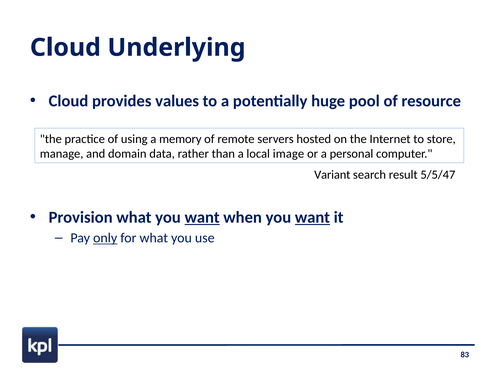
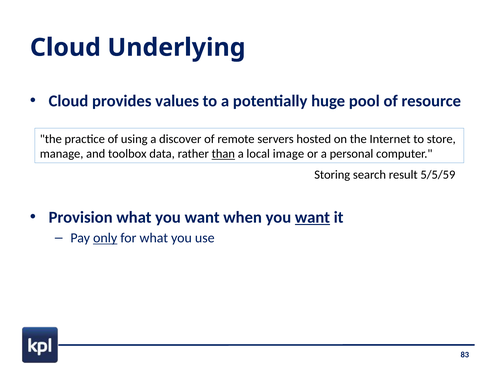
memory: memory -> discover (180, 139)
domain: domain -> toolbox (127, 154)
than underline: none -> present (223, 154)
Variant: Variant -> Storing (332, 175)
5/5/47: 5/5/47 -> 5/5/59 (438, 175)
want underline: present -> none (202, 217)
